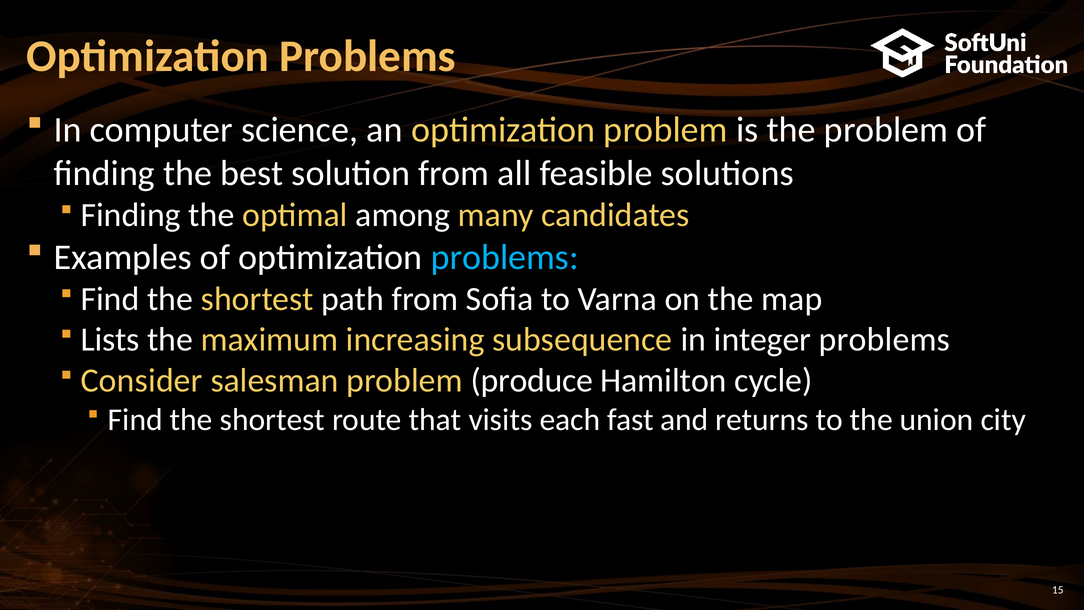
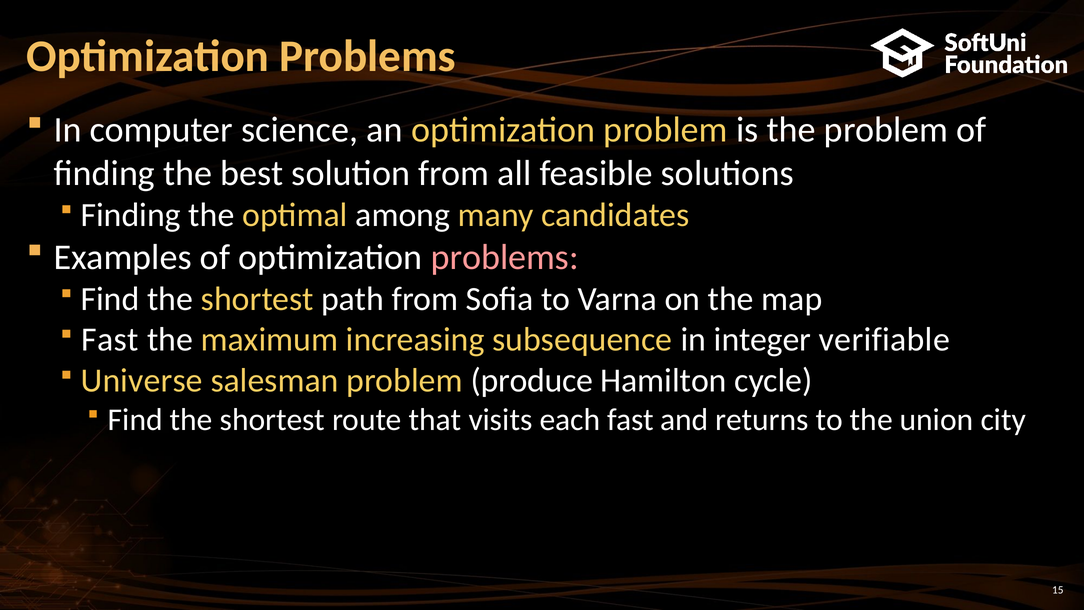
problems colour: light blue -> pink (505, 257)
Lists: Lists -> Fast (110, 340)
integer problems: problems -> verifiable (884, 340)
Consider: Consider -> Universe (142, 380)
